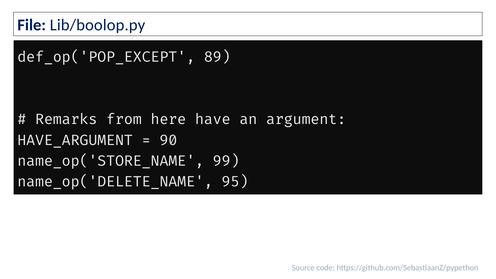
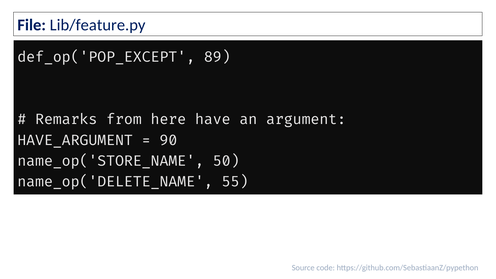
Lib/boolop.py: Lib/boolop.py -> Lib/feature.py (98, 25)
99: 99 -> 50 (226, 161)
95: 95 -> 55 (235, 182)
